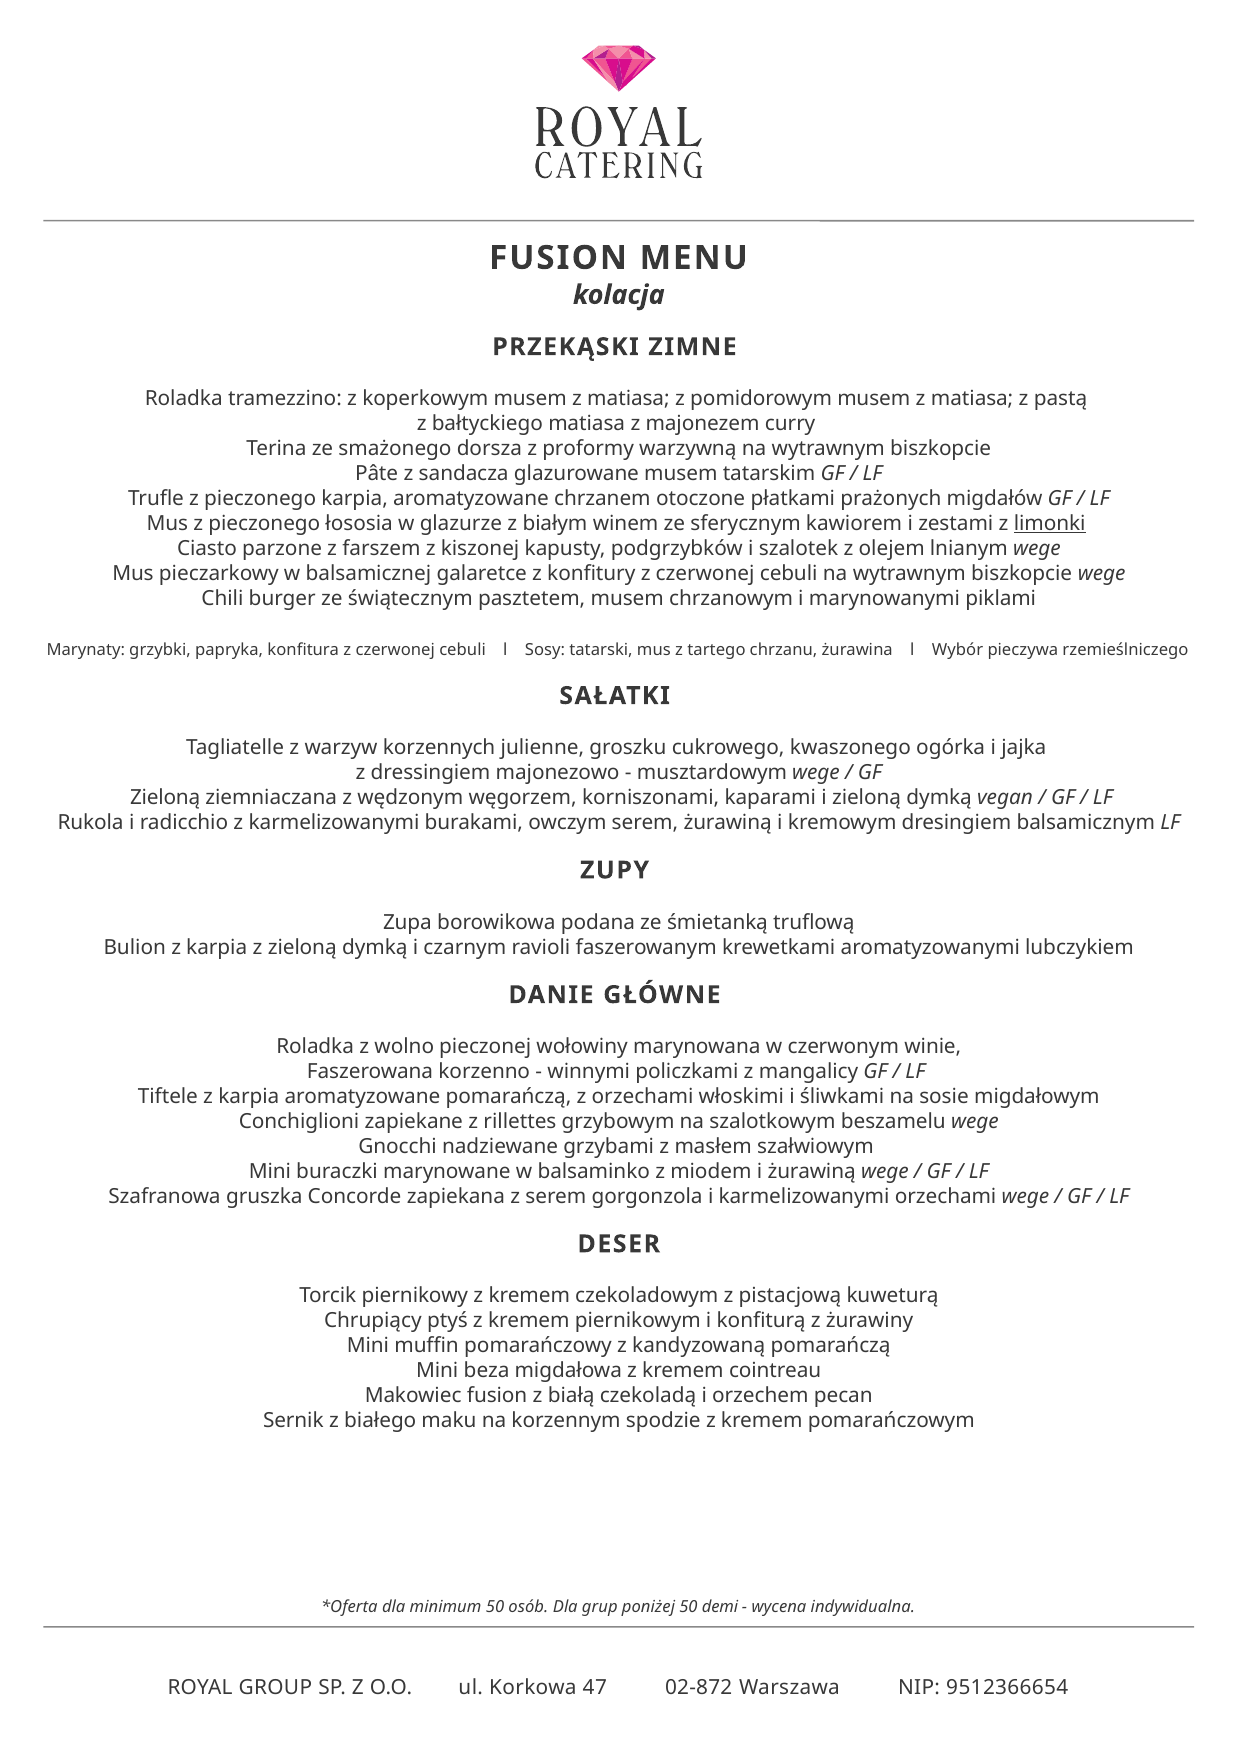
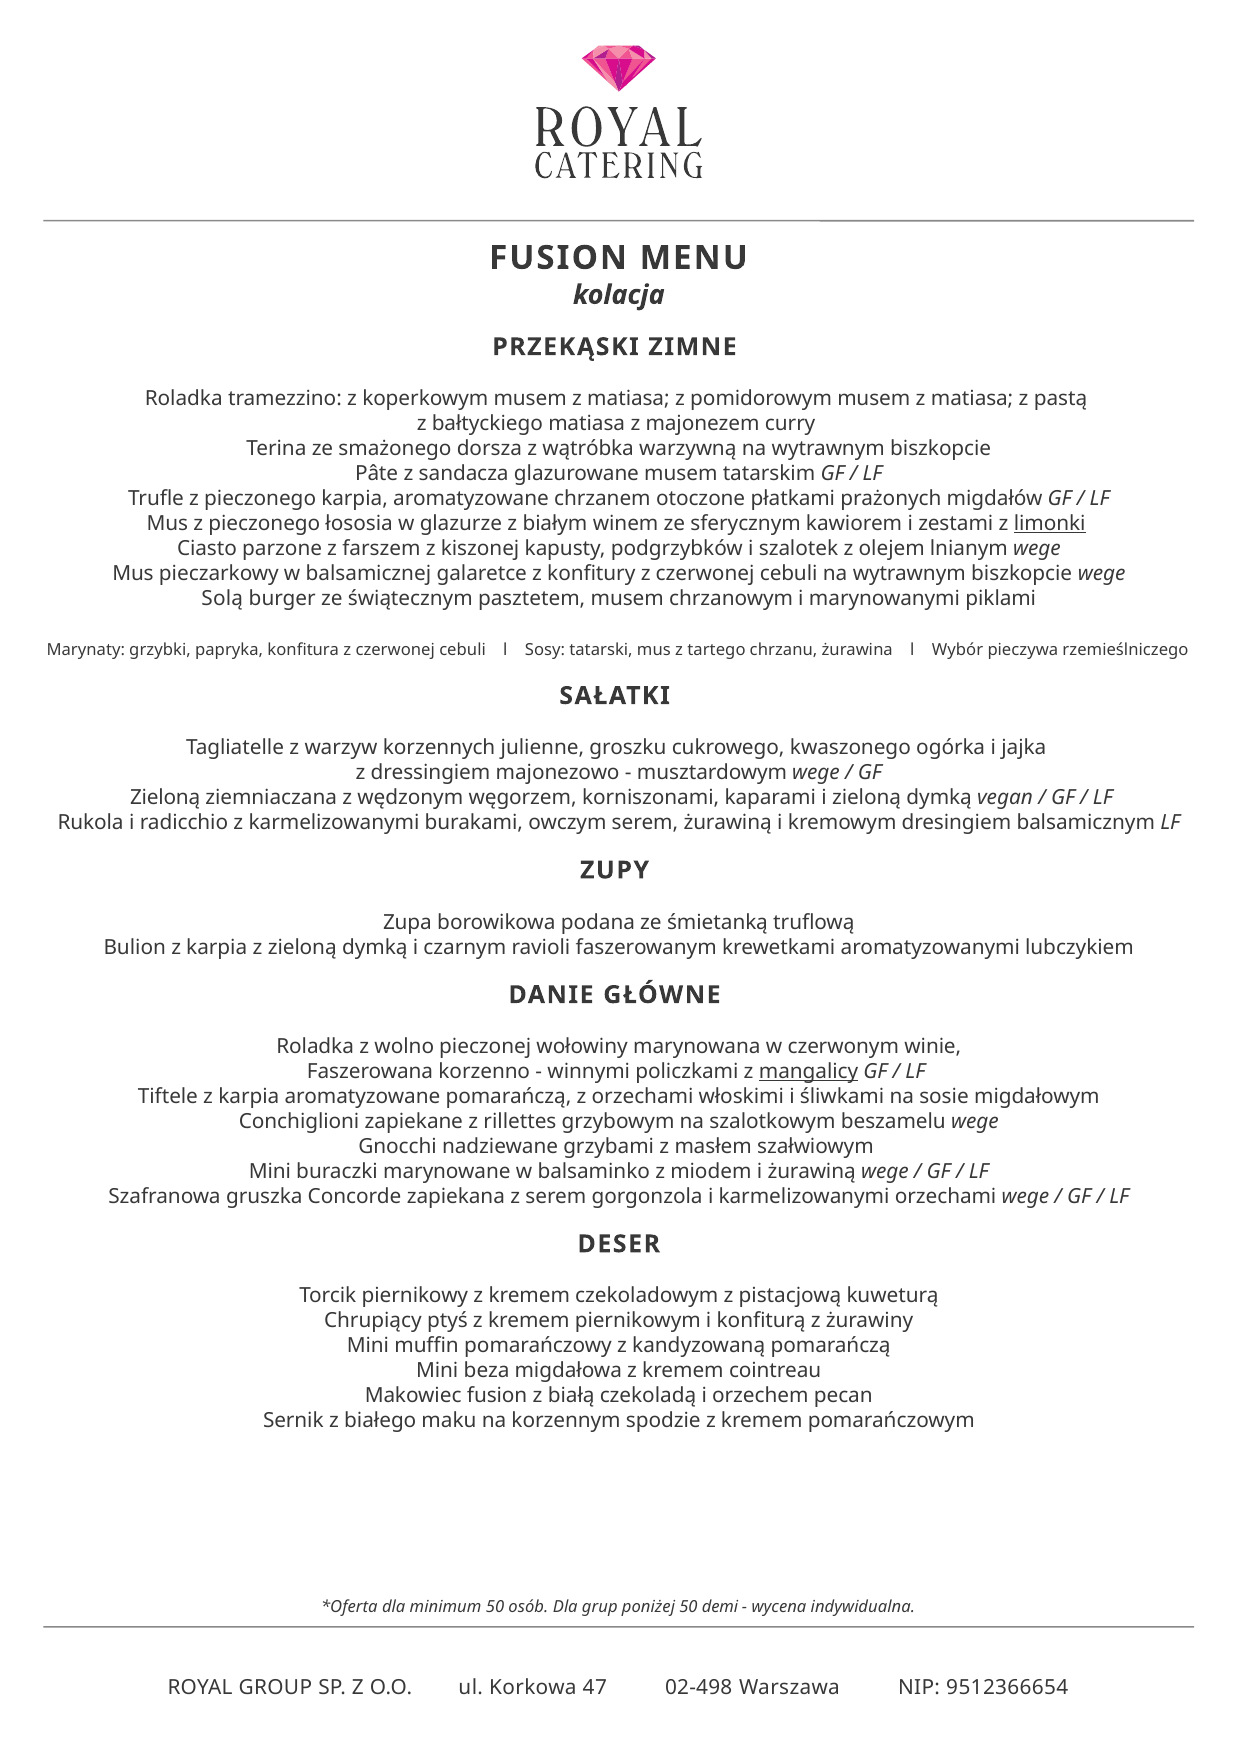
proformy: proformy -> wątróbka (588, 449)
Chili: Chili -> Solą (222, 598)
mangalicy underline: none -> present (809, 1072)
02-872: 02-872 -> 02-498 (699, 1688)
